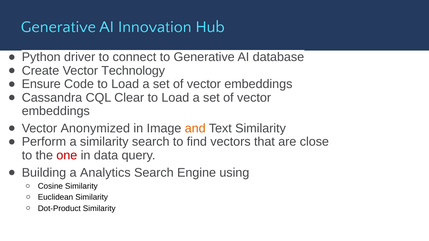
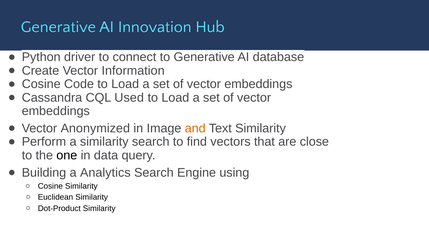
Technology: Technology -> Information (133, 71)
Ensure: Ensure -> Cosine (41, 84)
Clear: Clear -> Used (129, 98)
one colour: red -> black (67, 156)
